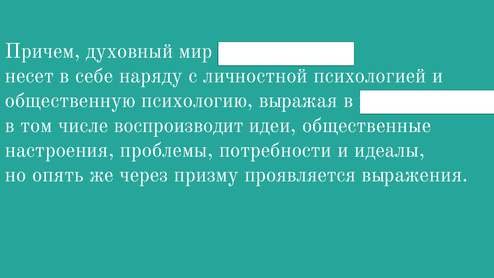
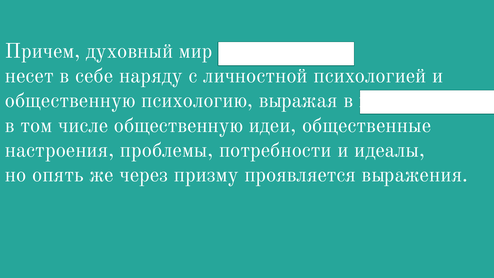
числе воспроизводит: воспроизводит -> общественную (179, 125)
